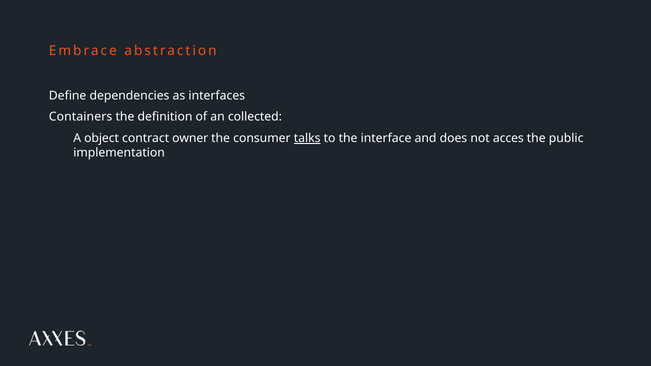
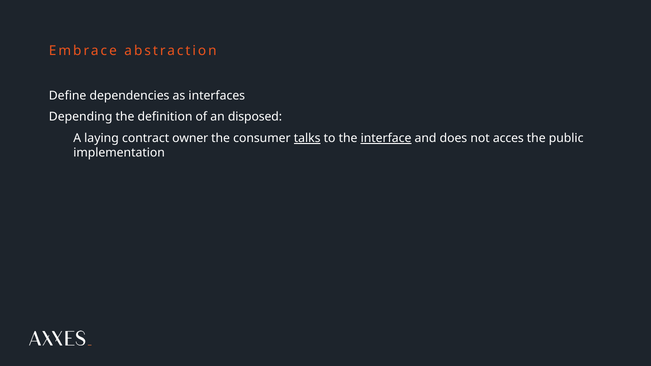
Containers: Containers -> Depending (81, 117)
collected: collected -> disposed (255, 117)
object: object -> laying (102, 138)
interface underline: none -> present (386, 138)
